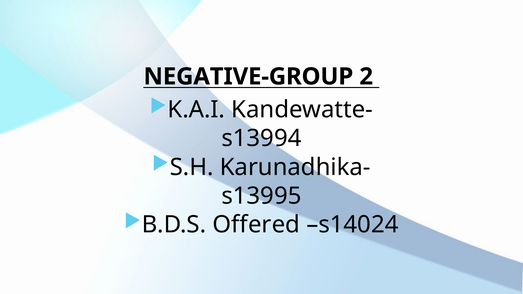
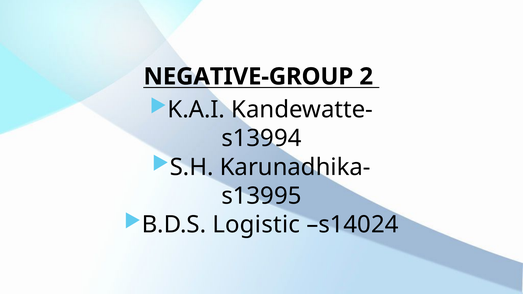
Offered: Offered -> Logistic (256, 225)
